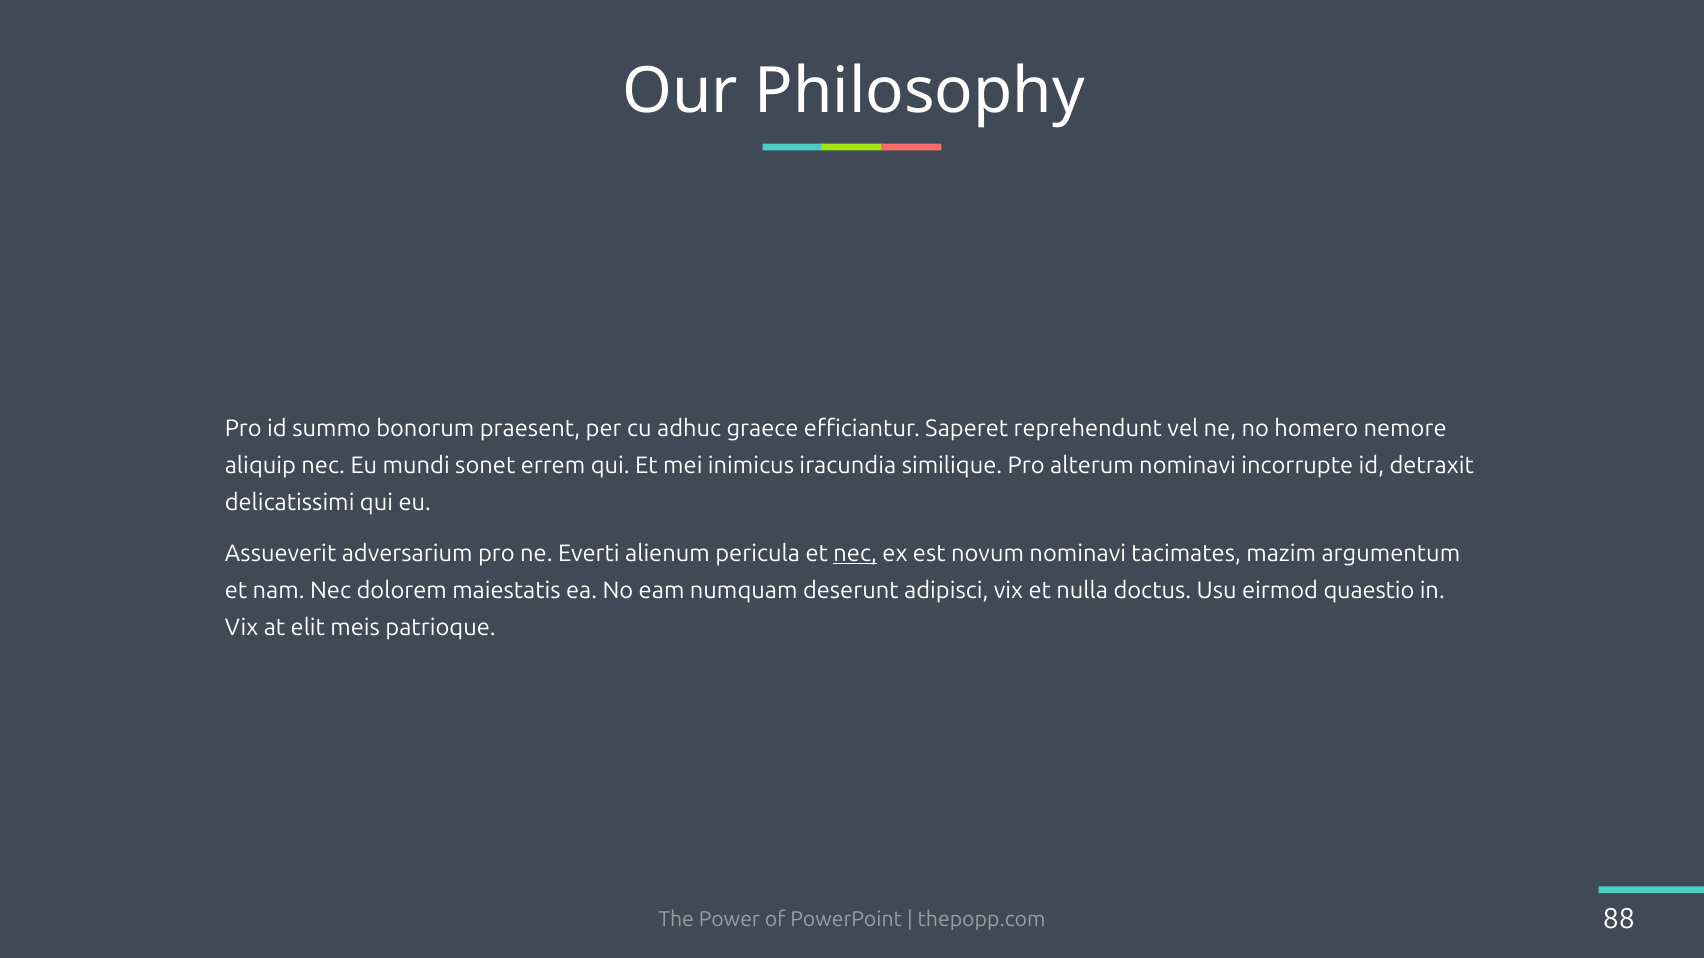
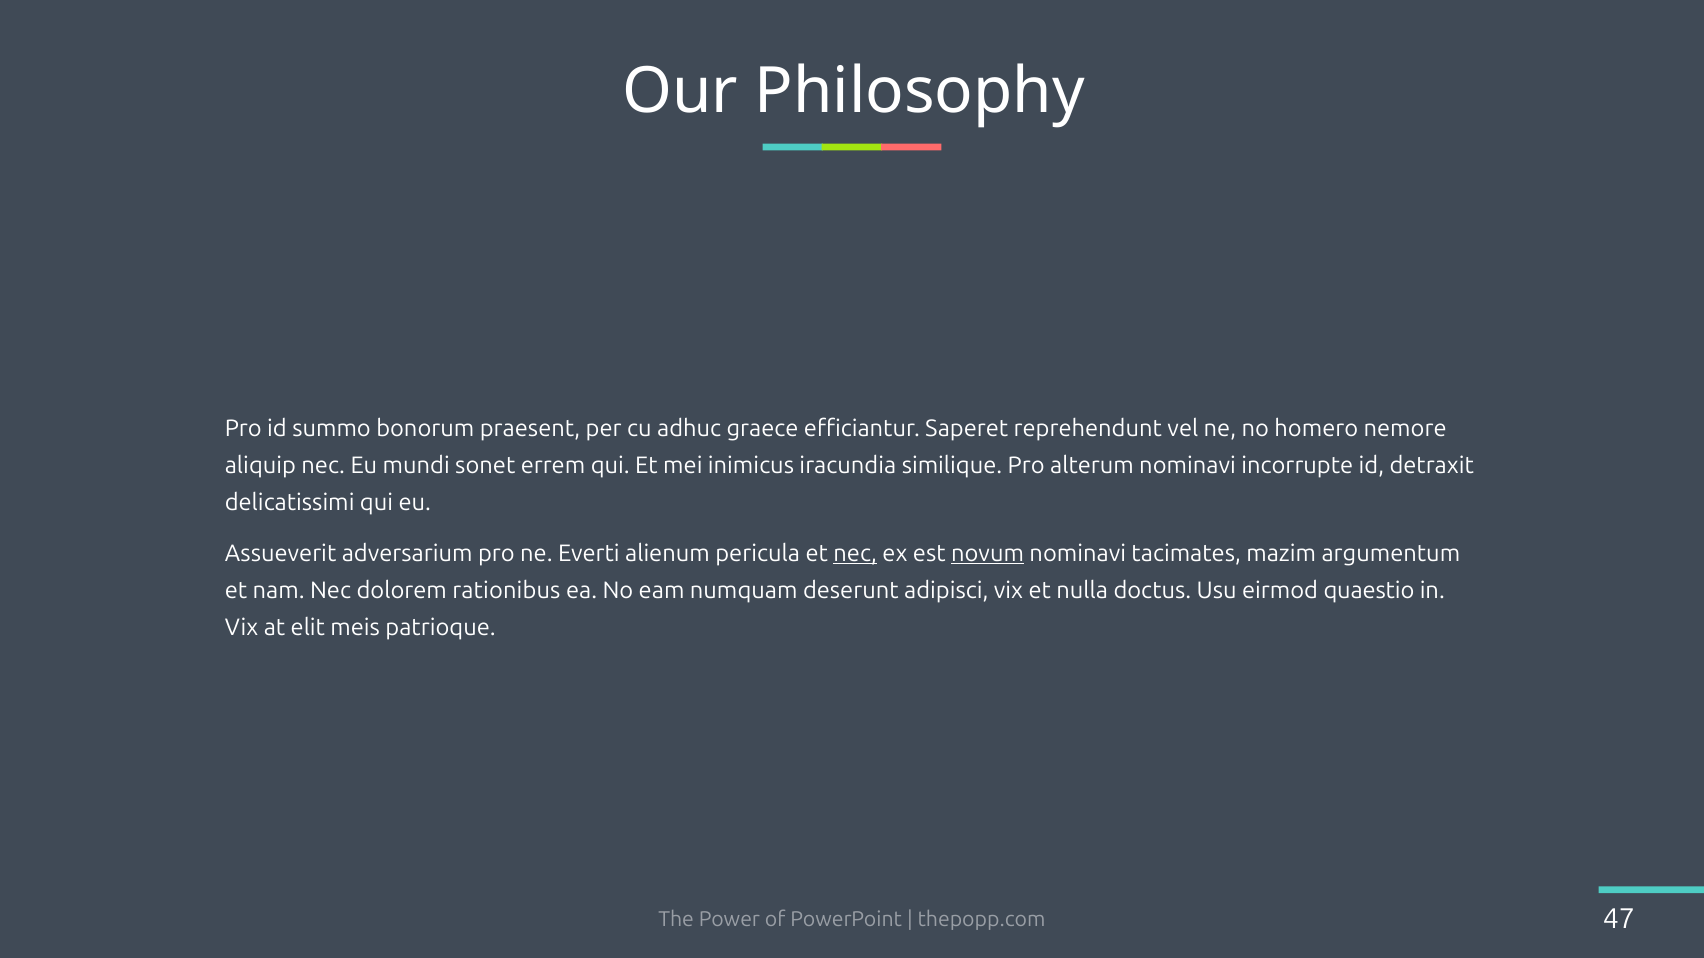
novum underline: none -> present (988, 554)
maiestatis: maiestatis -> rationibus (506, 591)
88: 88 -> 47 (1619, 919)
